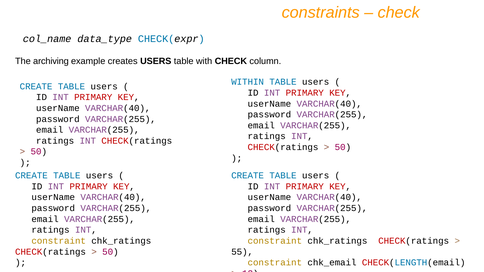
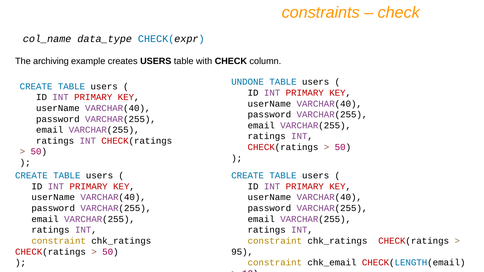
WITHIN: WITHIN -> UNDONE (248, 82)
55: 55 -> 95 (242, 252)
